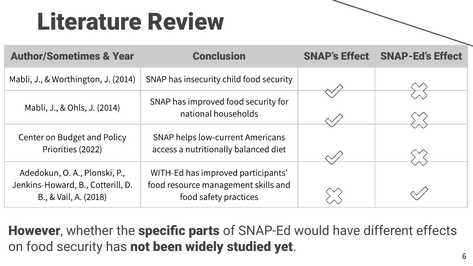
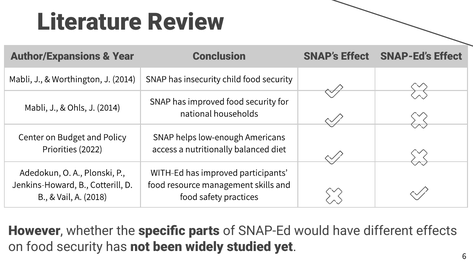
Author/Sometimes: Author/Sometimes -> Author/Expansions (55, 56)
low-current: low-current -> low-enough (221, 137)
